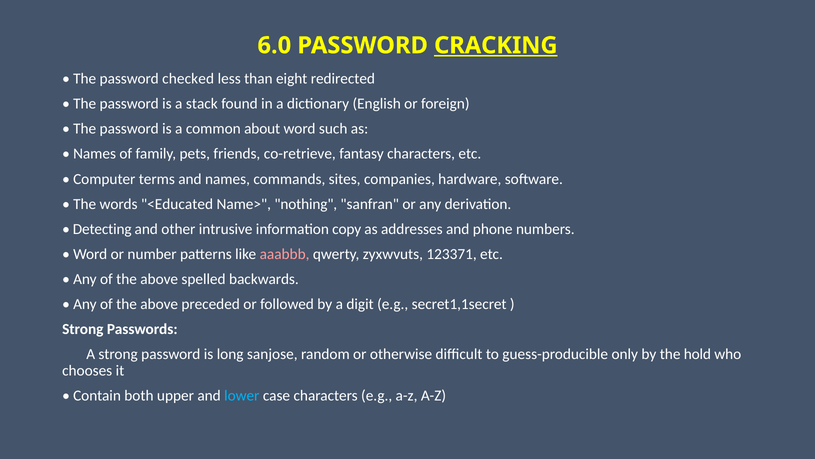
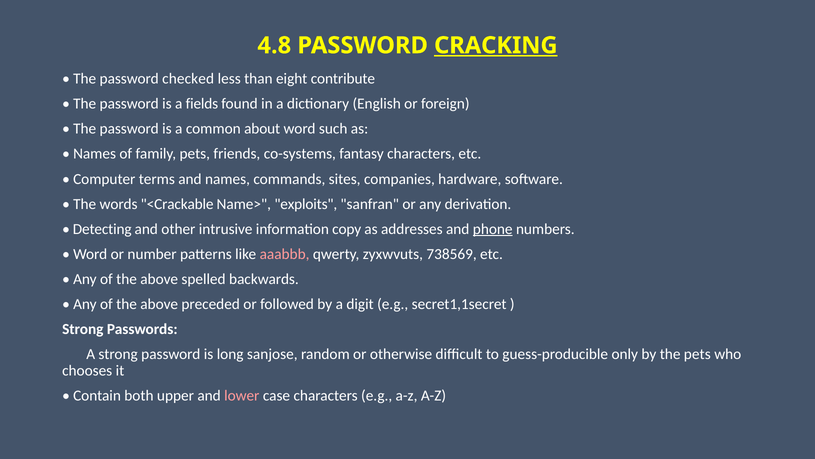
6.0: 6.0 -> 4.8 (274, 45)
redirected: redirected -> contribute (343, 79)
stack: stack -> fields (202, 104)
co-retrieve: co-retrieve -> co-systems (300, 154)
<Educated: <Educated -> <Crackable (177, 204)
nothing: nothing -> exploits (306, 204)
phone underline: none -> present (493, 229)
123371: 123371 -> 738569 (452, 254)
the hold: hold -> pets (697, 354)
lower colour: light blue -> pink (242, 395)
